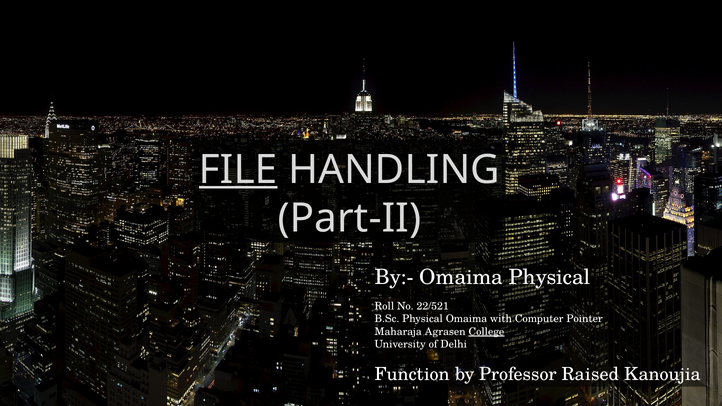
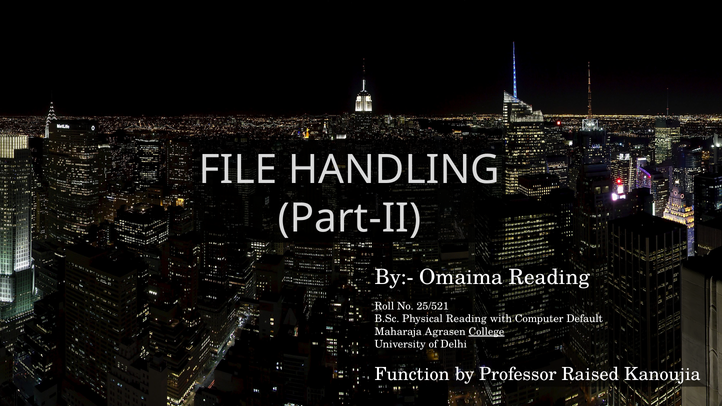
FILE underline: present -> none (238, 170)
Omaima Physical: Physical -> Reading (549, 277)
22/521: 22/521 -> 25/521 (433, 306)
Physical Omaima: Omaima -> Reading (466, 319)
Pointer: Pointer -> Default (585, 319)
